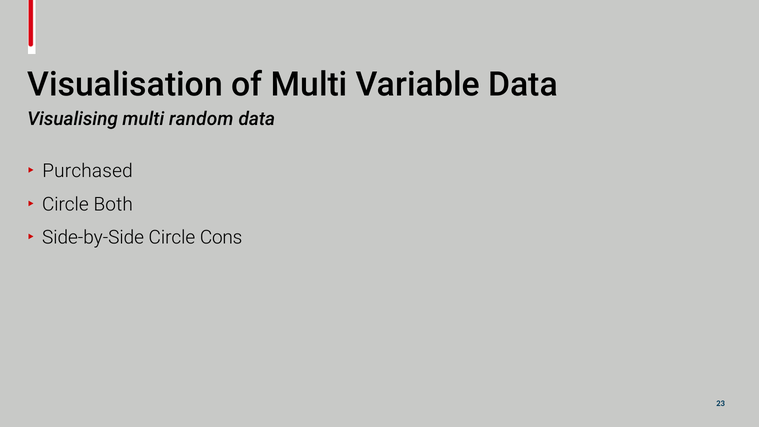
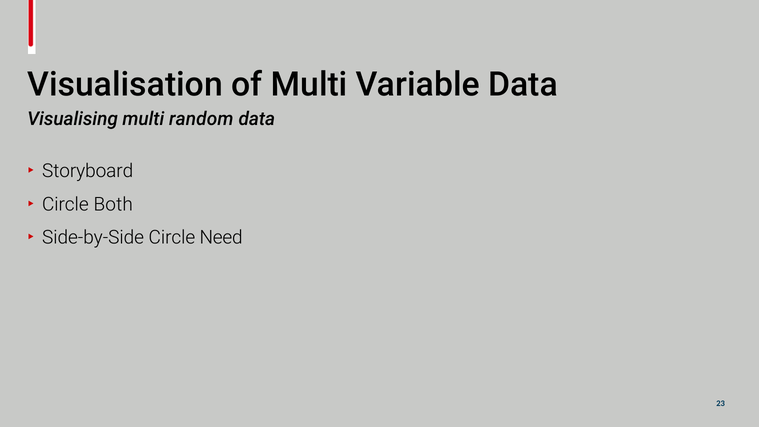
Purchased: Purchased -> Storyboard (88, 171)
Cons: Cons -> Need (221, 237)
